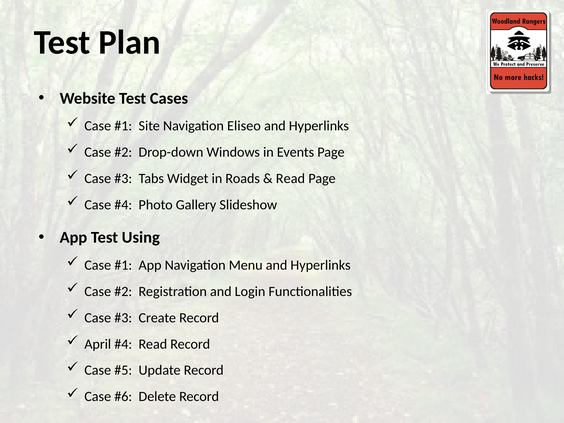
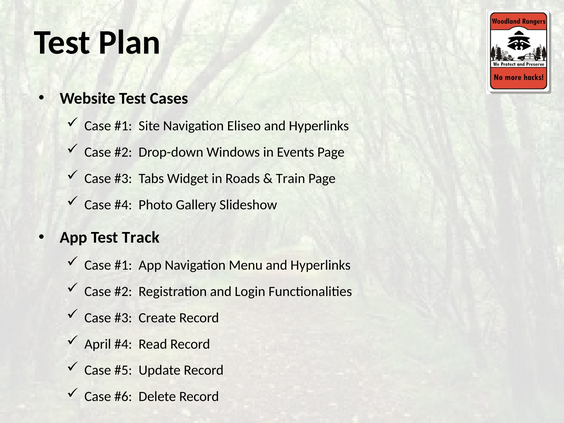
Read: Read -> Train (291, 179)
Using: Using -> Track (141, 238)
